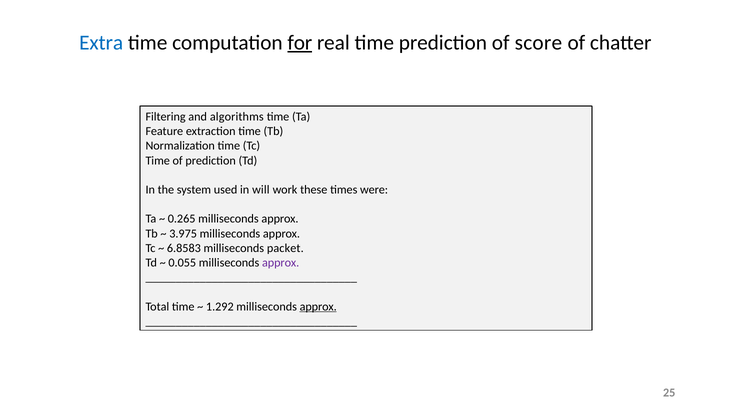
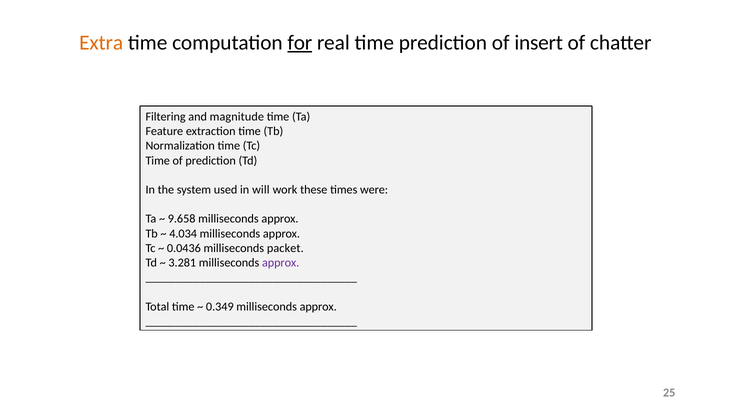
Extra colour: blue -> orange (101, 43)
score: score -> insert (539, 43)
algorithms: algorithms -> magnitude (237, 117)
0.265: 0.265 -> 9.658 (182, 219)
3.975: 3.975 -> 4.034 (183, 234)
6.8583: 6.8583 -> 0.0436 (184, 248)
0.055: 0.055 -> 3.281 (182, 263)
1.292: 1.292 -> 0.349 (220, 307)
approx underline: present -> none (318, 307)
